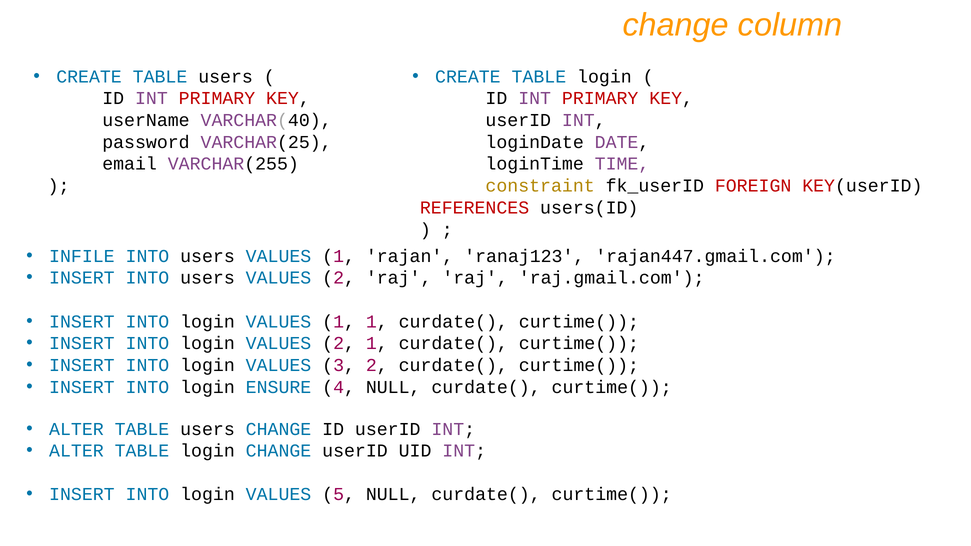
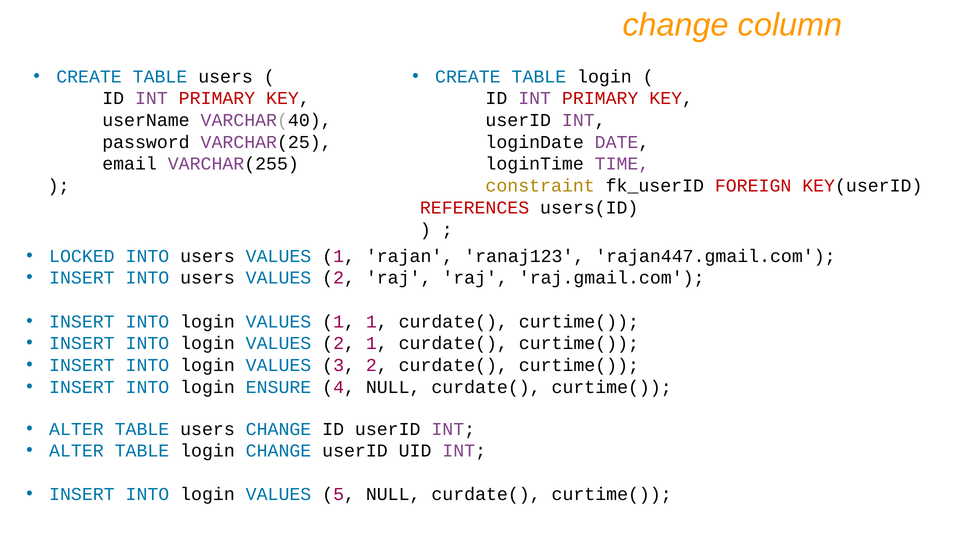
INFILE: INFILE -> LOCKED (82, 256)
